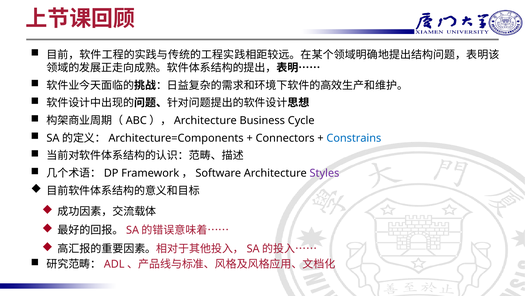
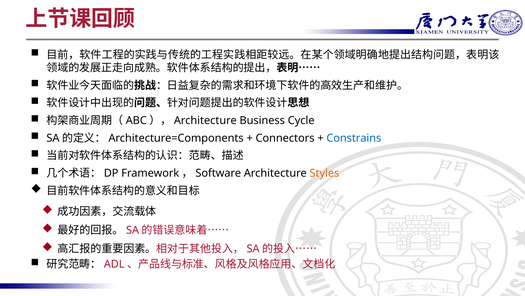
Styles colour: purple -> orange (324, 173)
